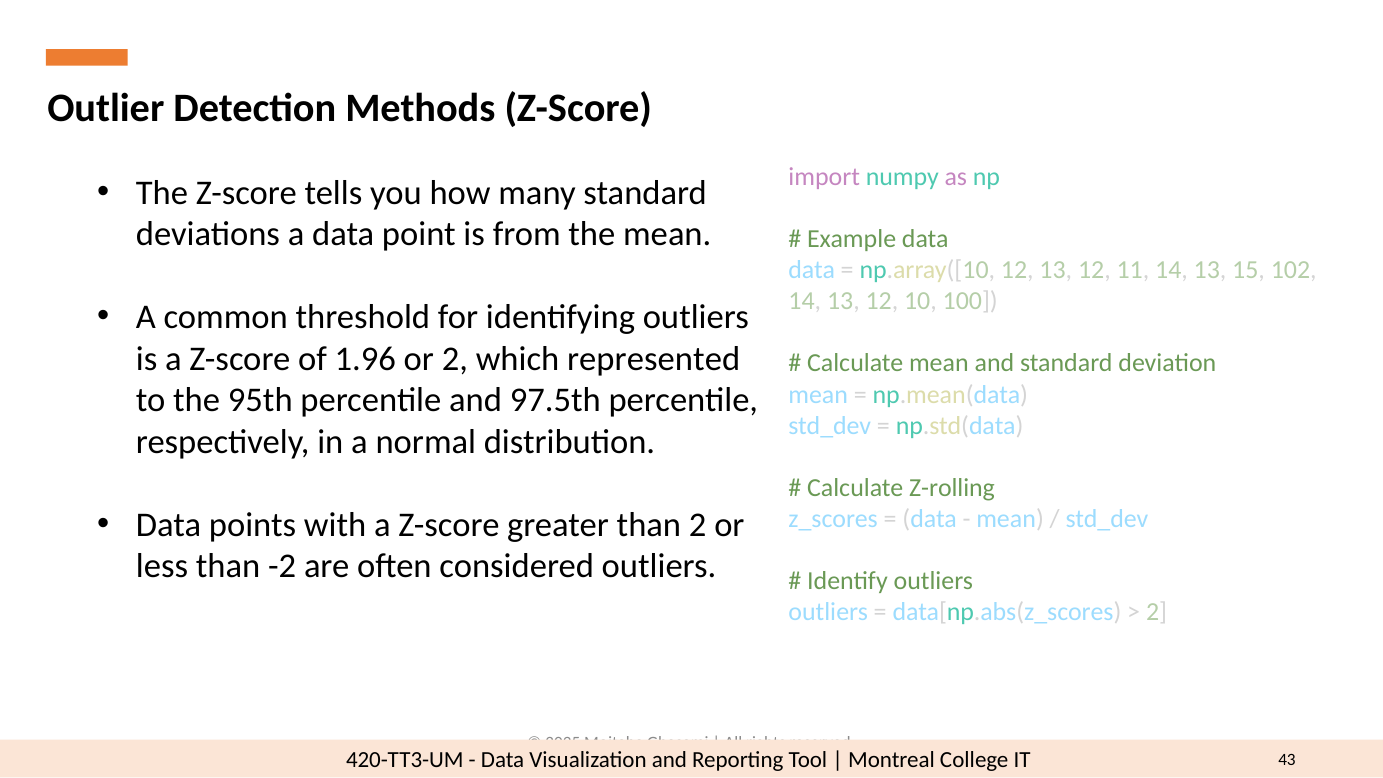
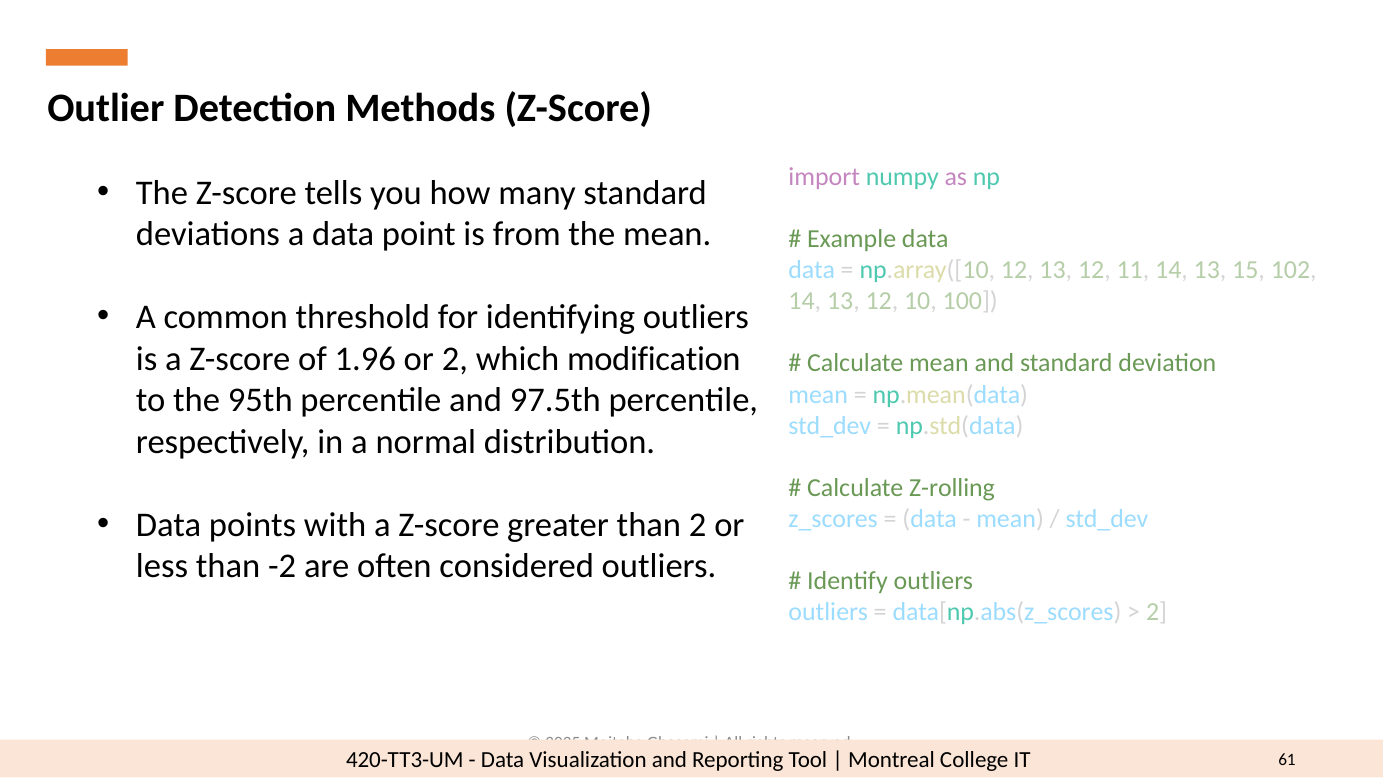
represented: represented -> modification (654, 359)
43: 43 -> 61 (1287, 760)
